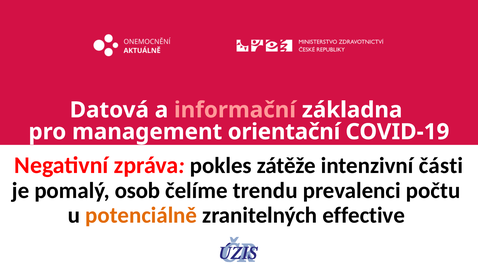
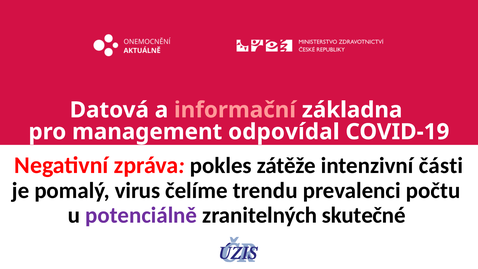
orientační: orientační -> odpovídal (284, 132)
osob: osob -> virus (138, 191)
potenciálně colour: orange -> purple (141, 215)
effective: effective -> skutečné (364, 215)
